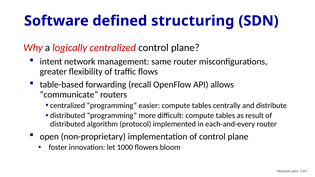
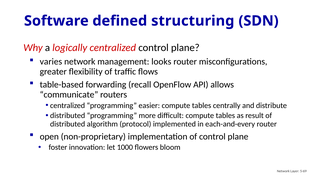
intent: intent -> varies (51, 62)
same: same -> looks (161, 62)
